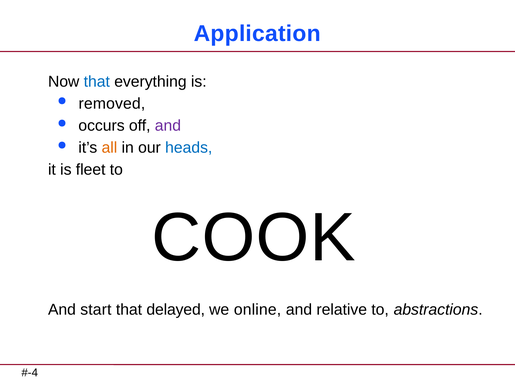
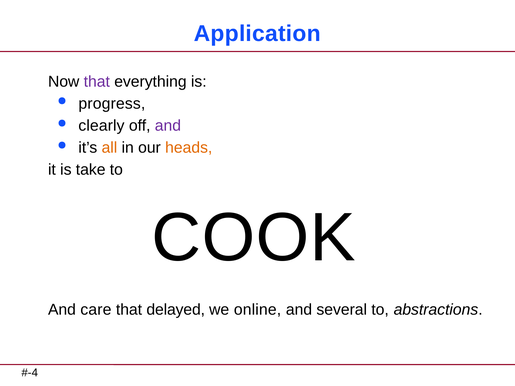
that colour: blue -> purple (97, 82)
removed: removed -> progress (112, 104)
occurs: occurs -> clearly (101, 126)
heads colour: blue -> orange (189, 148)
fleet: fleet -> take (91, 170)
start: start -> care (96, 310)
relative: relative -> several (342, 310)
